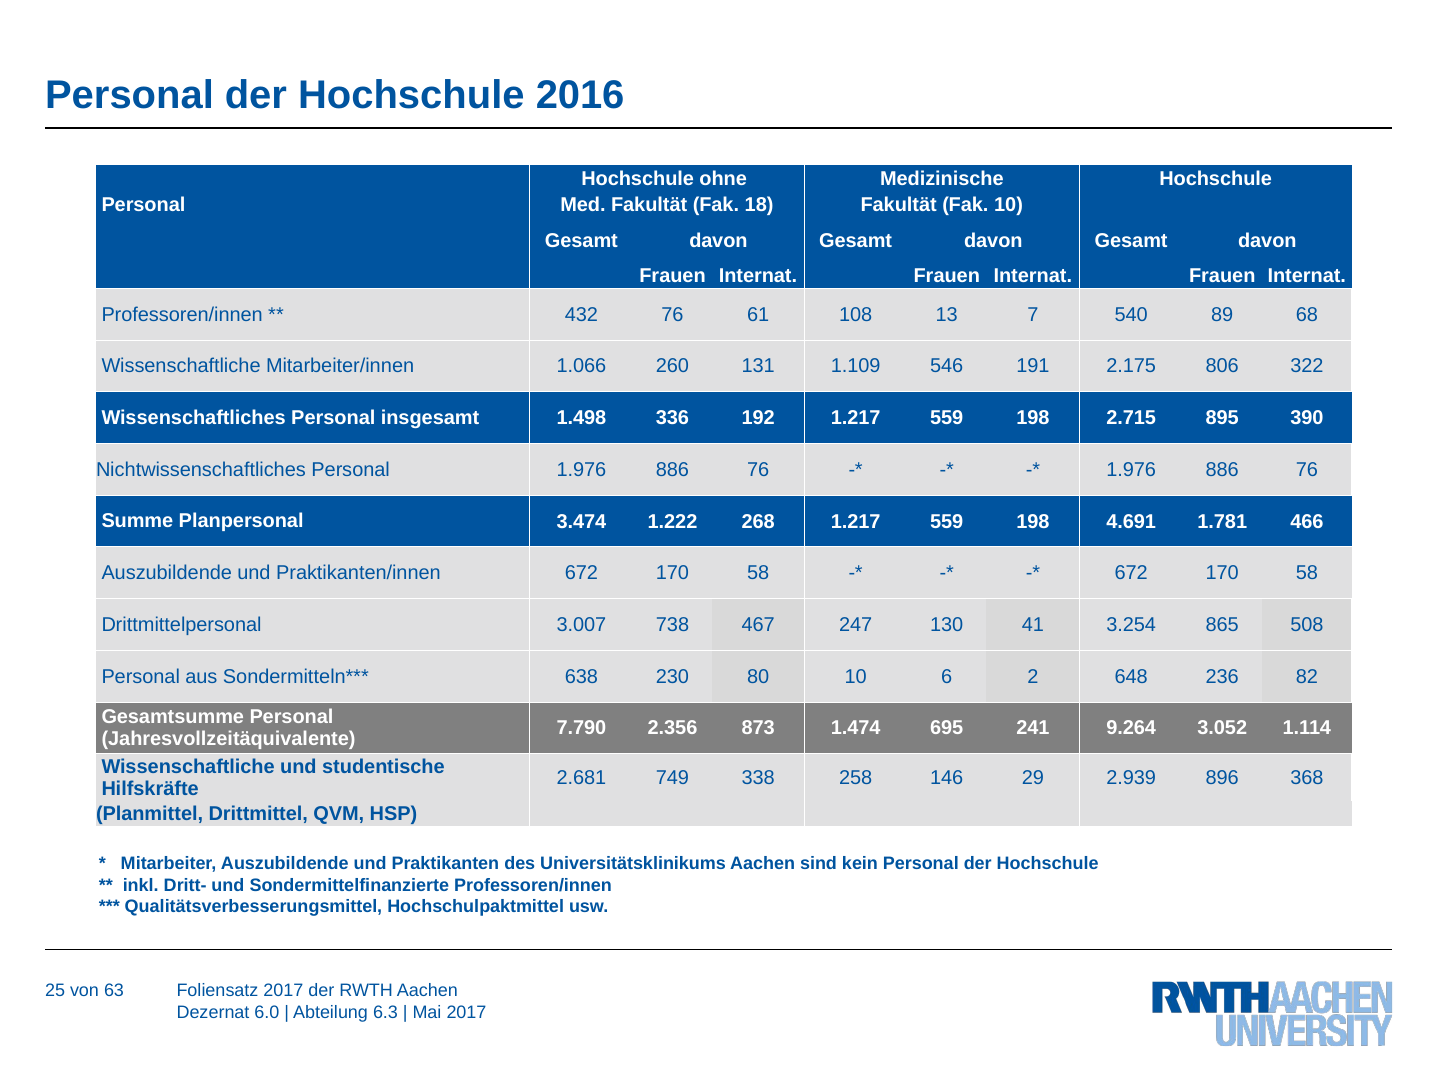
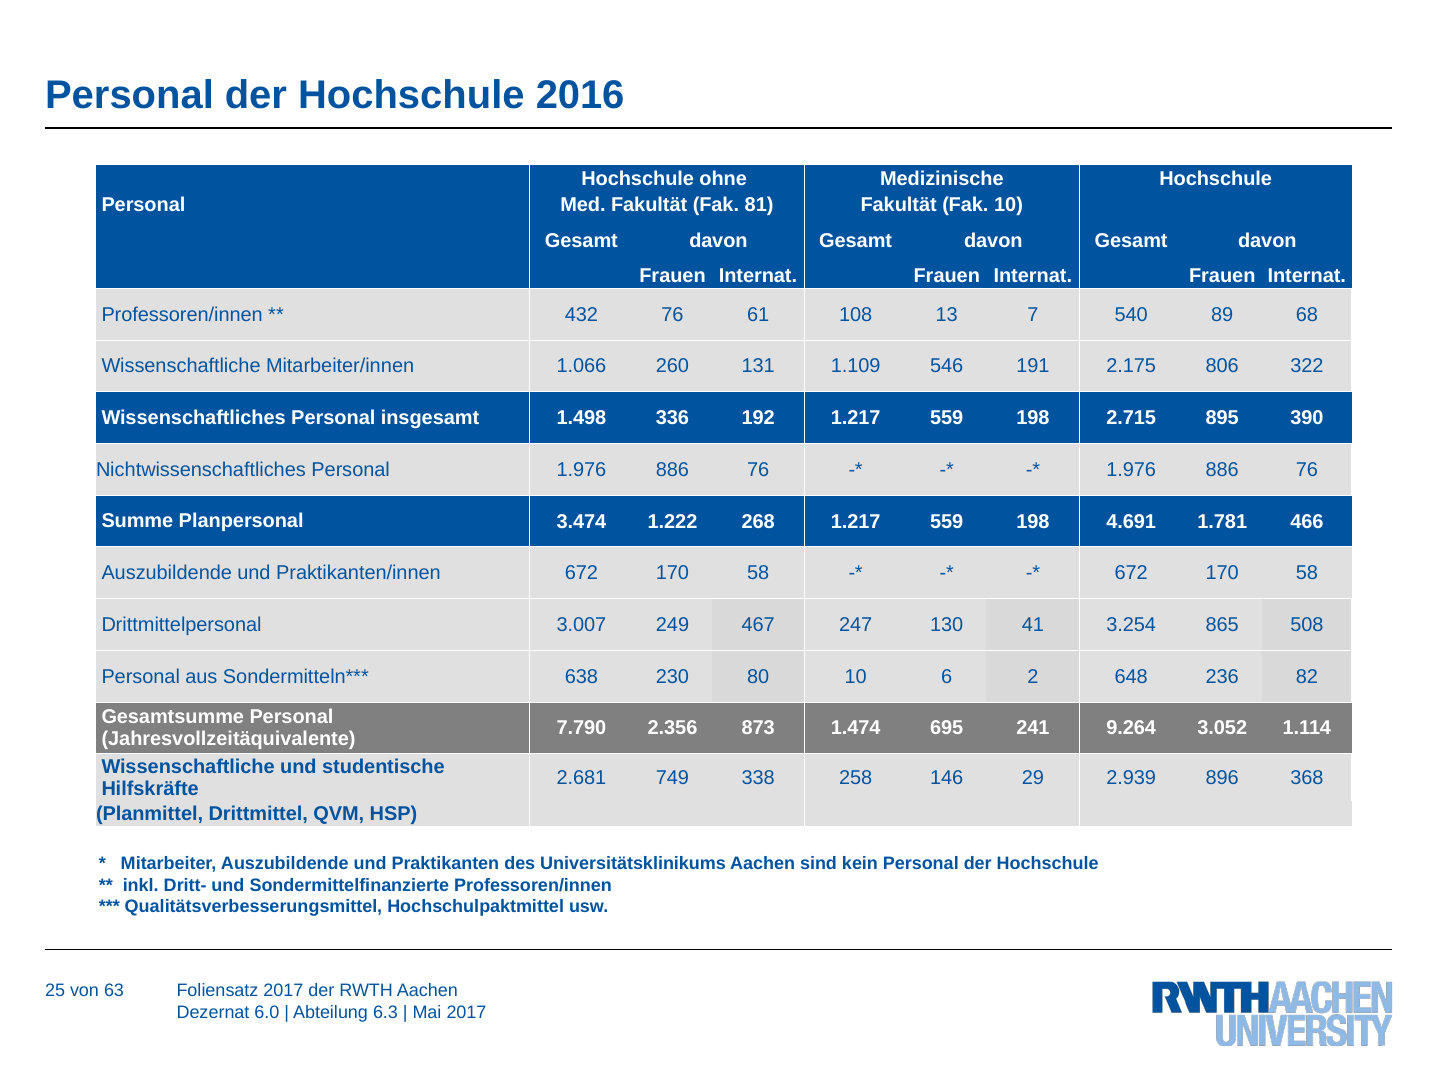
18: 18 -> 81 (759, 205)
738: 738 -> 249 (673, 625)
